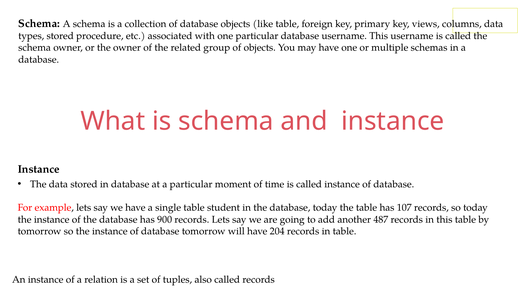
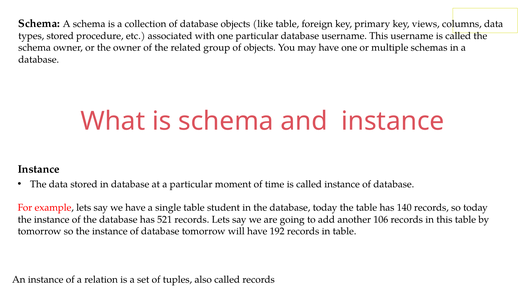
107: 107 -> 140 (404, 208)
900: 900 -> 521 (165, 220)
487: 487 -> 106 (381, 220)
204: 204 -> 192 (277, 232)
